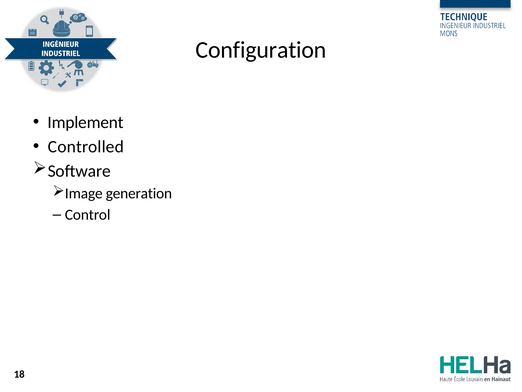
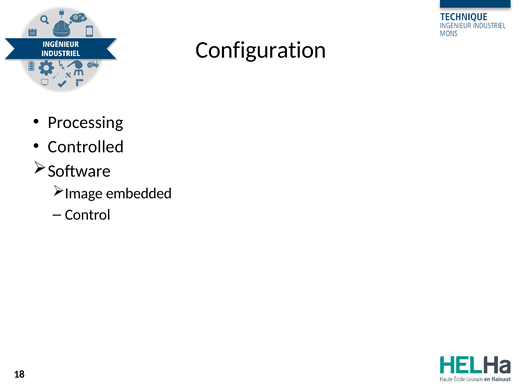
Implement: Implement -> Processing (86, 122)
generation: generation -> embedded (139, 193)
